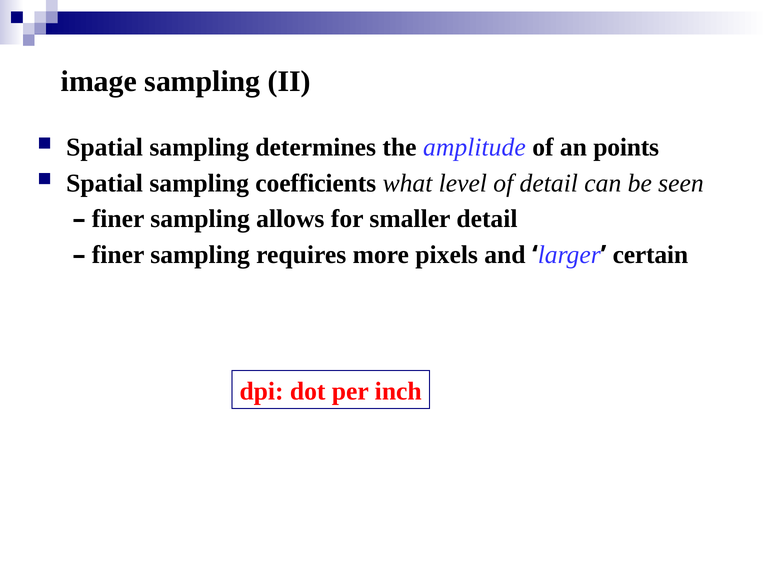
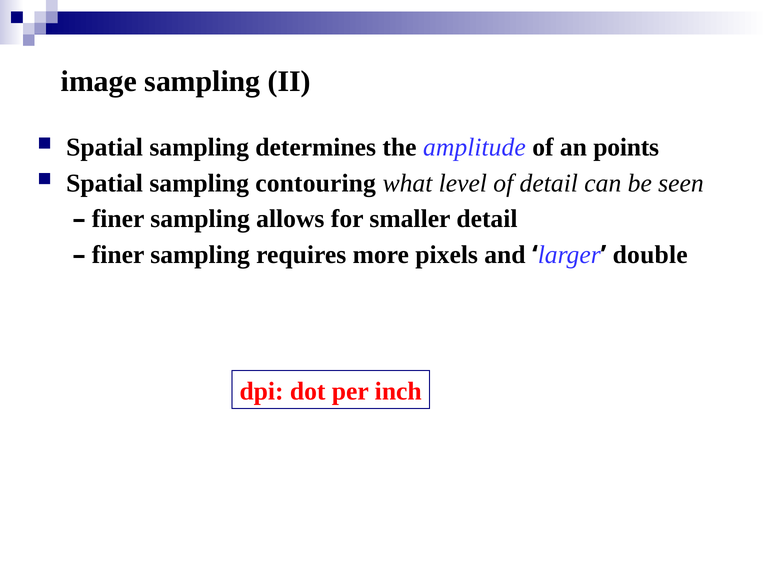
coefficients: coefficients -> contouring (316, 183)
certain: certain -> double (650, 255)
